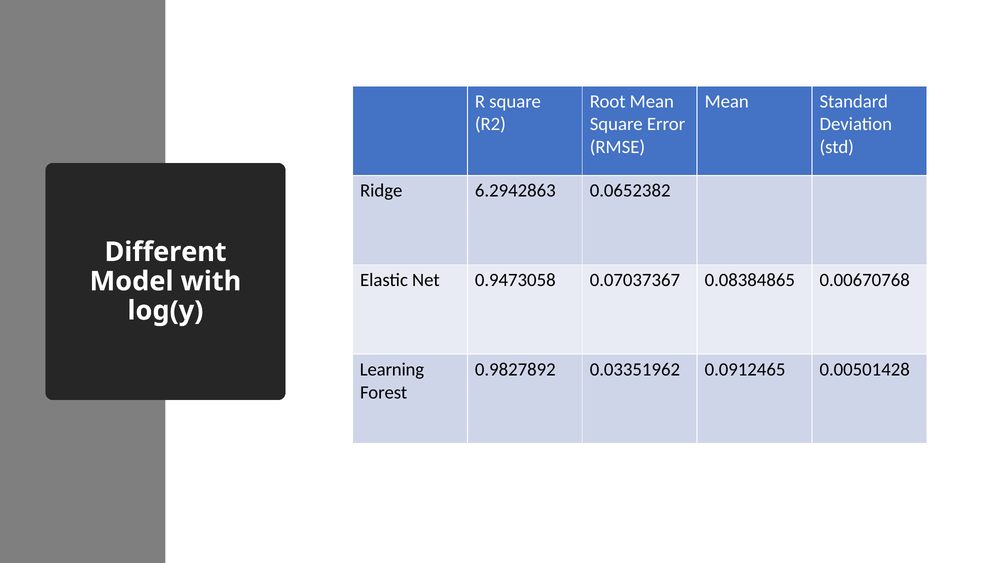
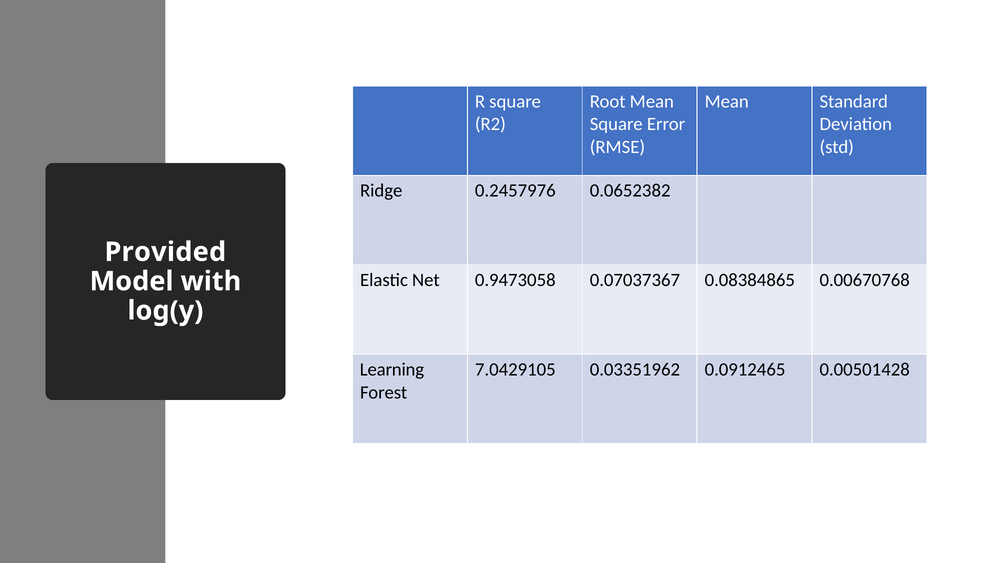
6.2942863: 6.2942863 -> 0.2457976 (515, 191)
Different: Different -> Provided (165, 252)
0.9827892: 0.9827892 -> 7.0429105 (515, 370)
